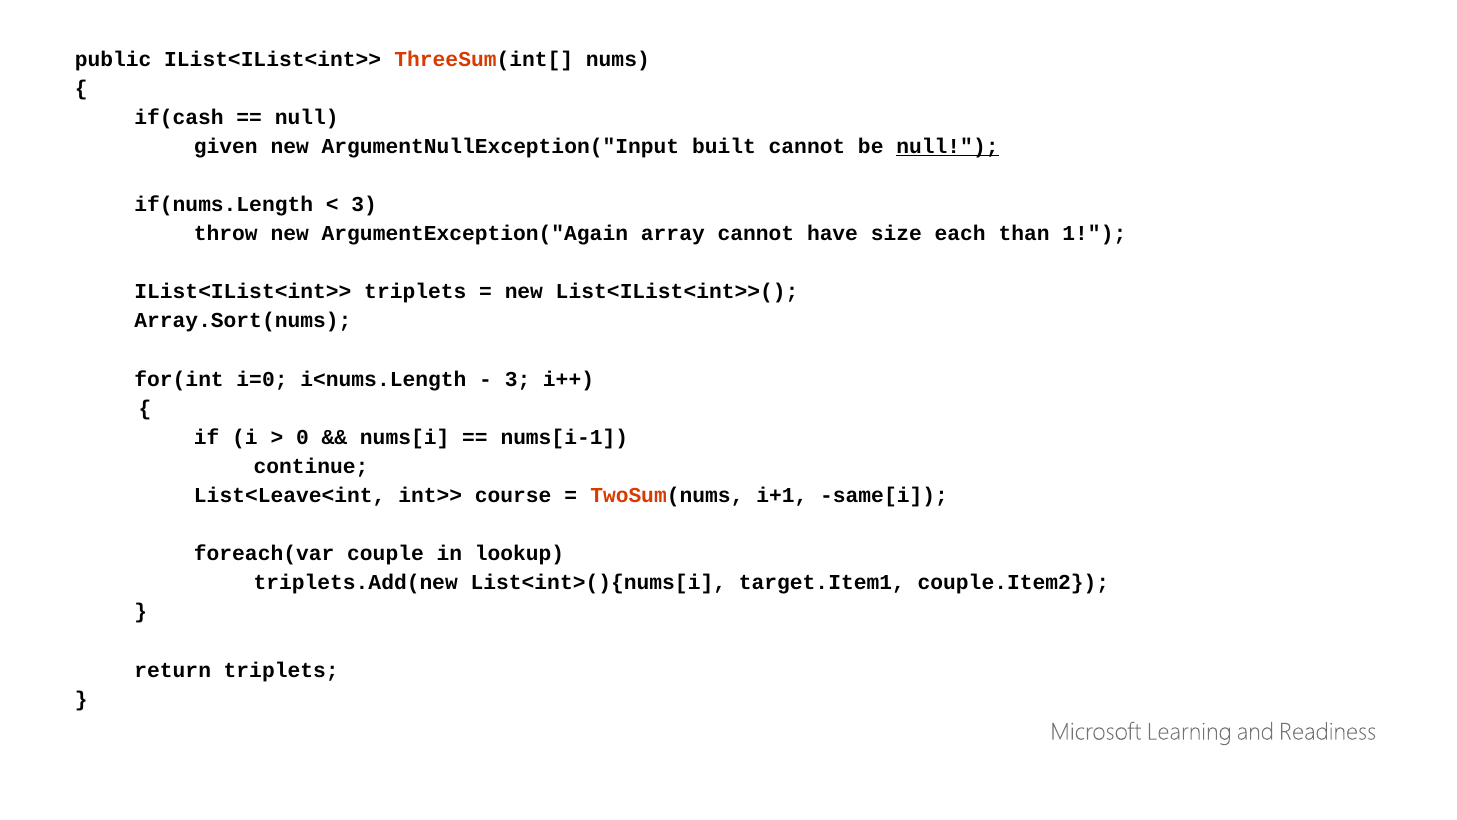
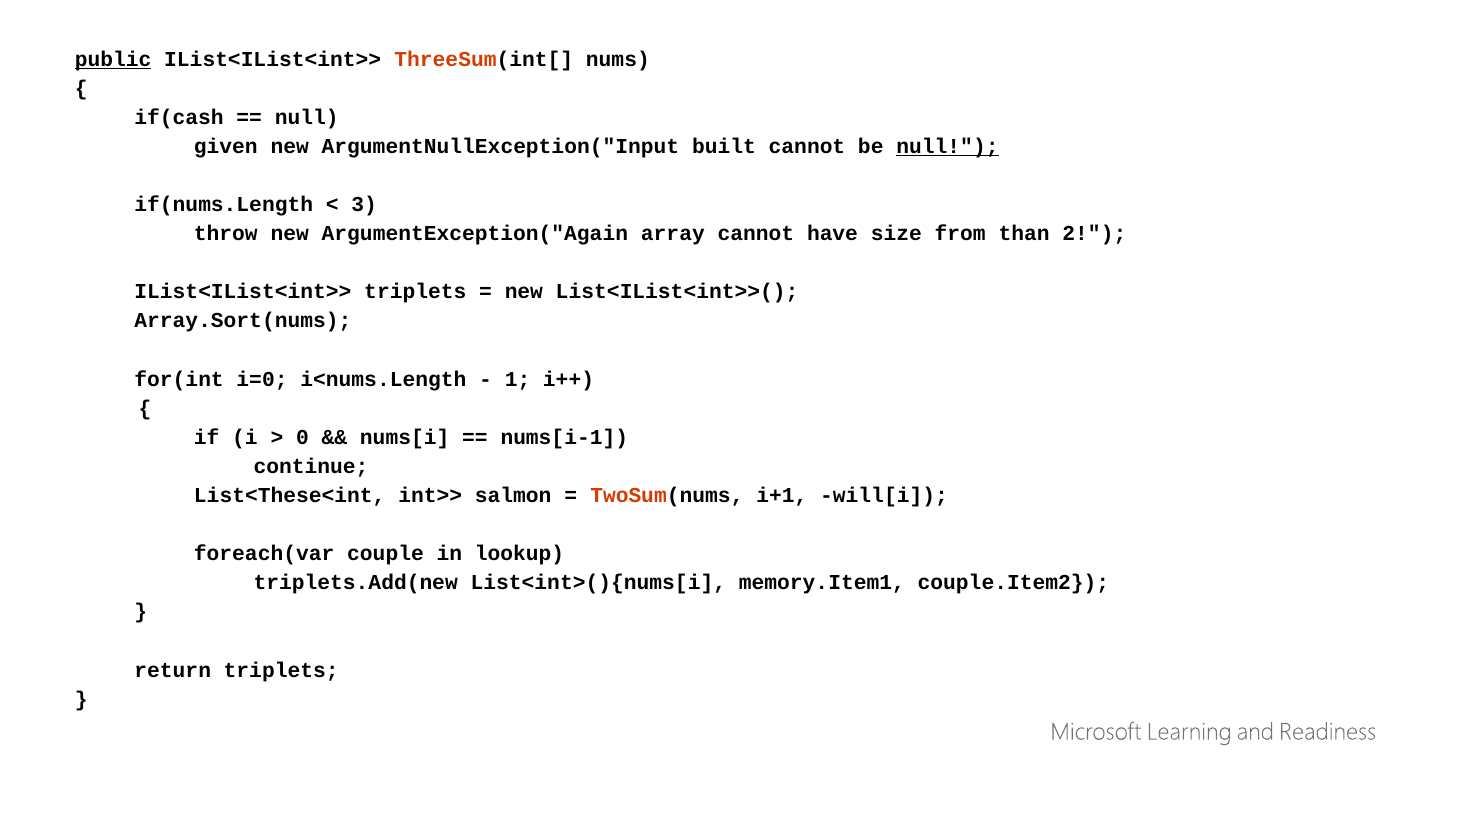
public underline: none -> present (113, 59)
each: each -> from (960, 234)
1: 1 -> 2 (1094, 234)
3: 3 -> 1 (518, 379)
List<Leave<int: List<Leave<int -> List<These<int (290, 495)
course: course -> salmon (513, 495)
same[i: same[i -> will[i (884, 495)
target.Item1: target.Item1 -> memory.Item1 (822, 583)
